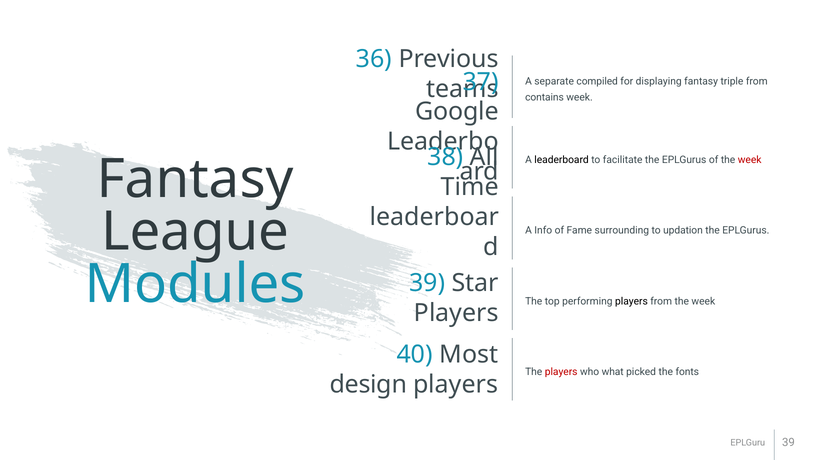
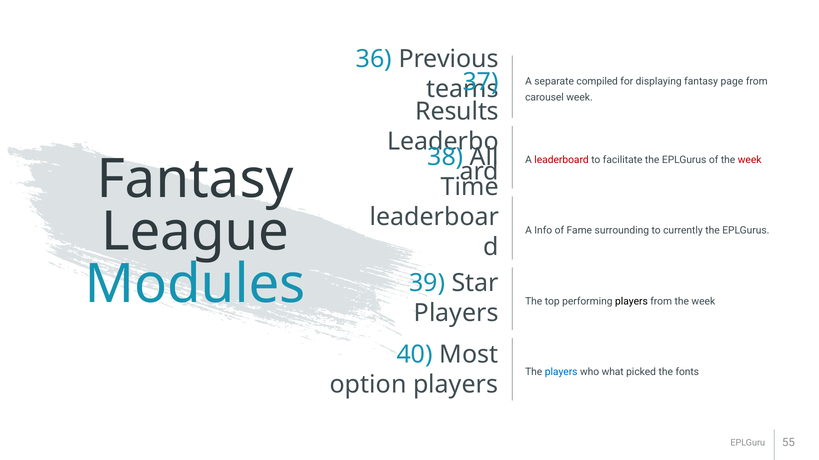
triple: triple -> page (732, 81)
contains: contains -> carousel (544, 97)
Google: Google -> Results (457, 112)
leaderboard colour: black -> red (562, 160)
updation: updation -> currently (683, 231)
players colour: red -> blue (561, 372)
design: design -> option (368, 385)
EPLGuru 39: 39 -> 55 (788, 443)
